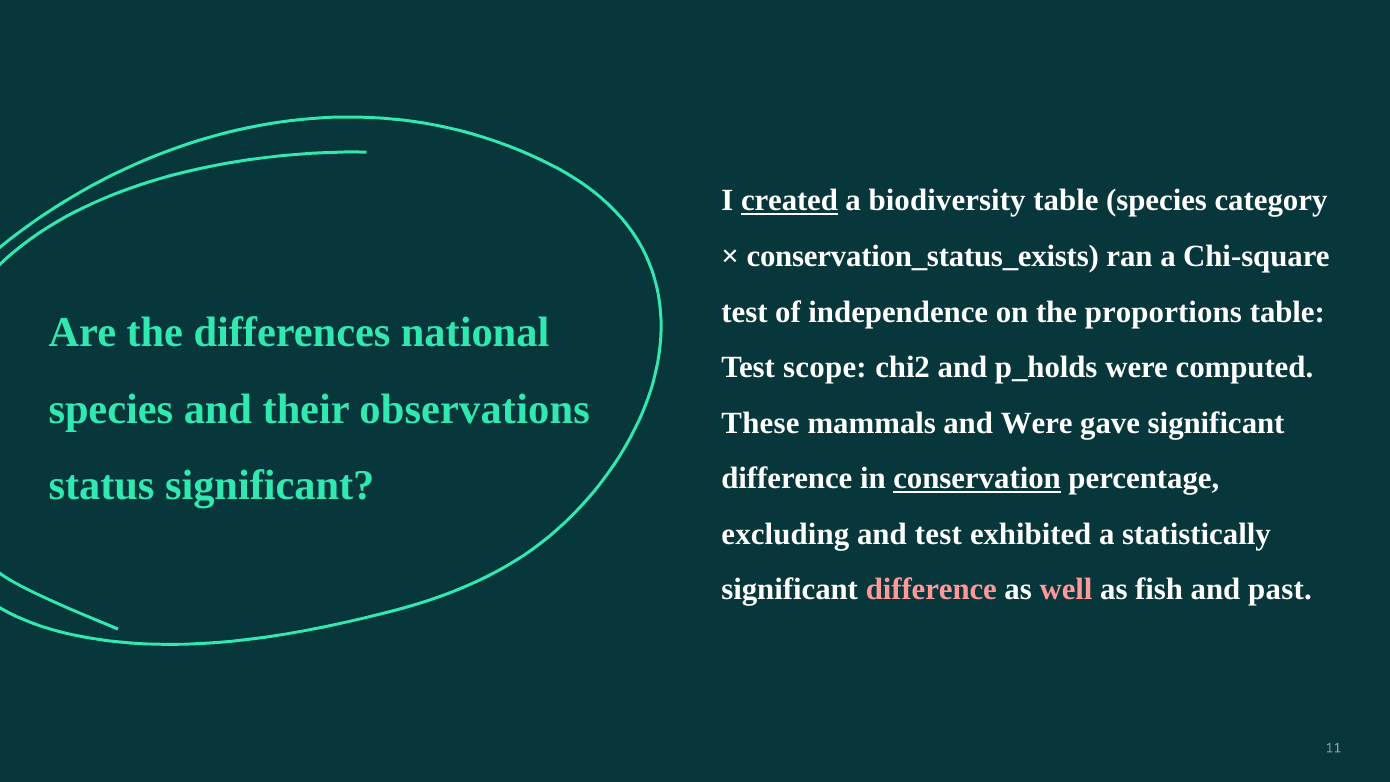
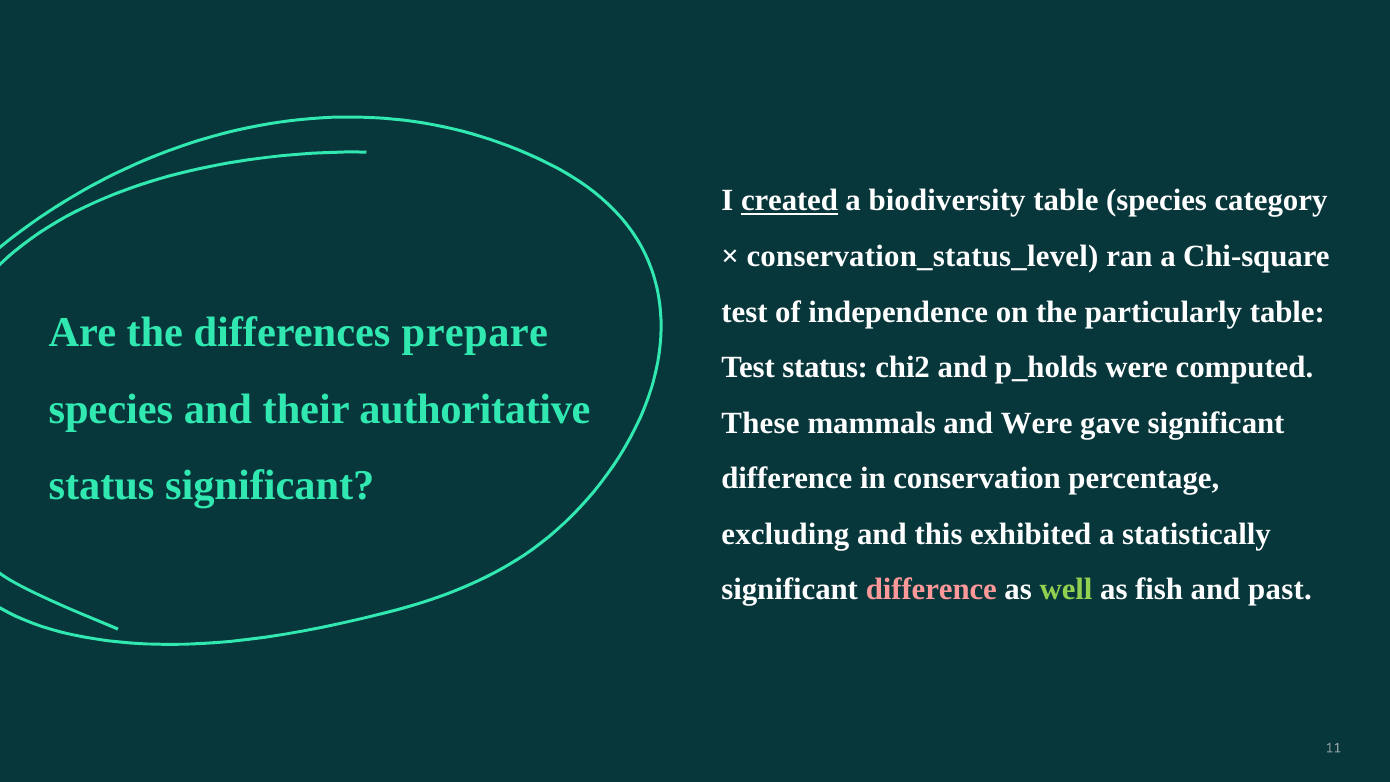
conservation_status_exists: conservation_status_exists -> conservation_status_level (922, 256)
proportions: proportions -> particularly (1163, 312)
national: national -> prepare (475, 333)
Test scope: scope -> status (825, 367)
observations: observations -> authoritative (475, 409)
conservation underline: present -> none (977, 479)
and test: test -> this (939, 534)
well colour: pink -> light green (1066, 590)
